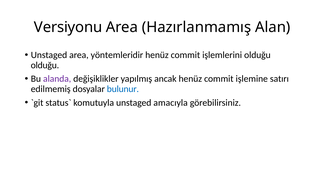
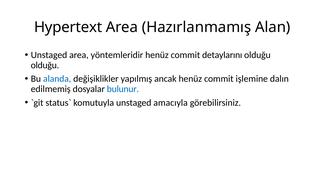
Versiyonu: Versiyonu -> Hypertext (68, 27)
işlemlerini: işlemlerini -> detaylarını (222, 55)
alanda colour: purple -> blue (57, 79)
satırı: satırı -> dalın (279, 79)
